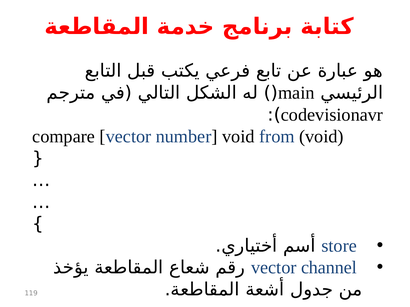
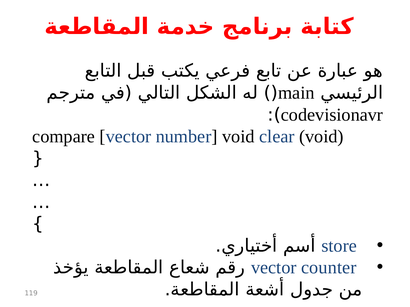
from: from -> clear (277, 137)
channel: channel -> counter (329, 268)
